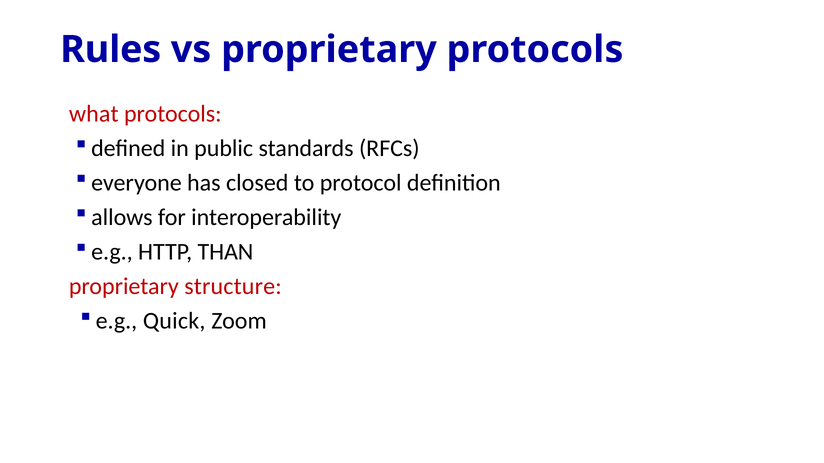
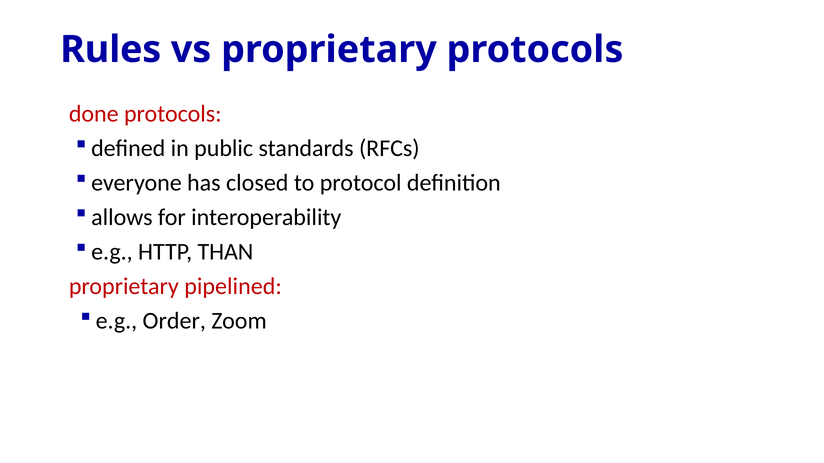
what: what -> done (94, 114)
structure: structure -> pipelined (233, 287)
Quick: Quick -> Order (174, 321)
